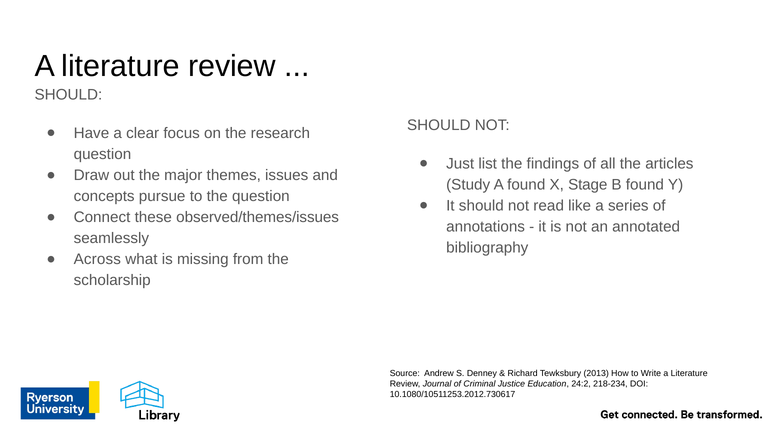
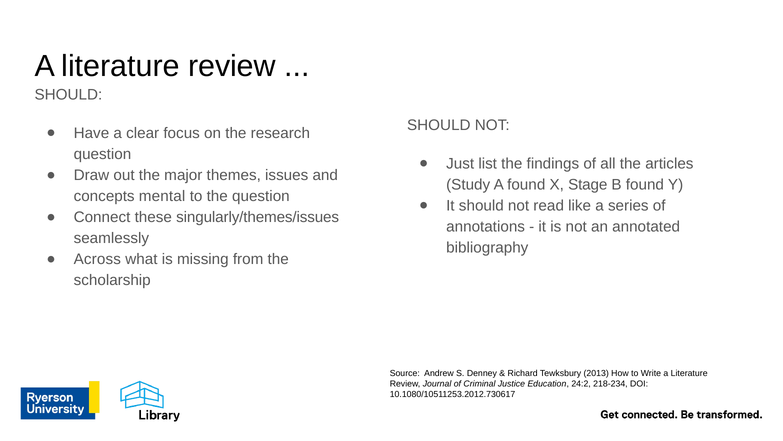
pursue: pursue -> mental (162, 196)
observed/themes/issues: observed/themes/issues -> singularly/themes/issues (258, 217)
